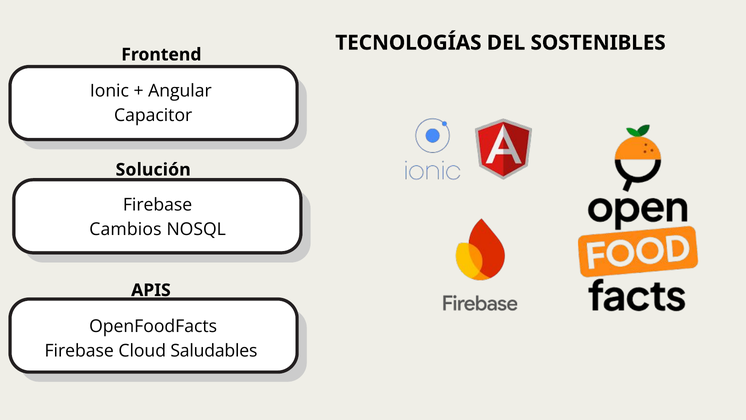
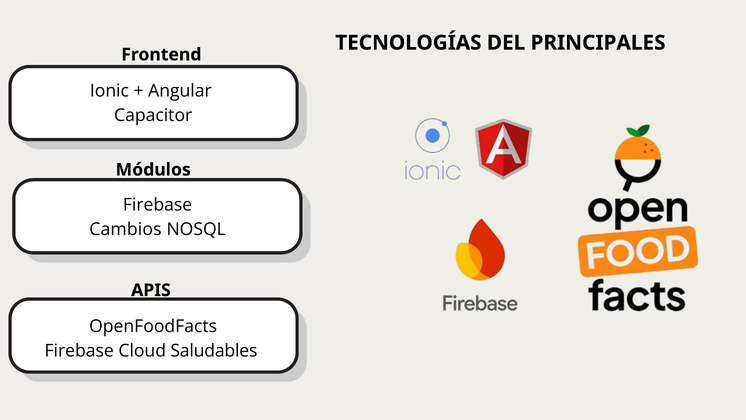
SOSTENIBLES: SOSTENIBLES -> PRINCIPALES (598, 43)
Solución: Solución -> Módulos (153, 170)
